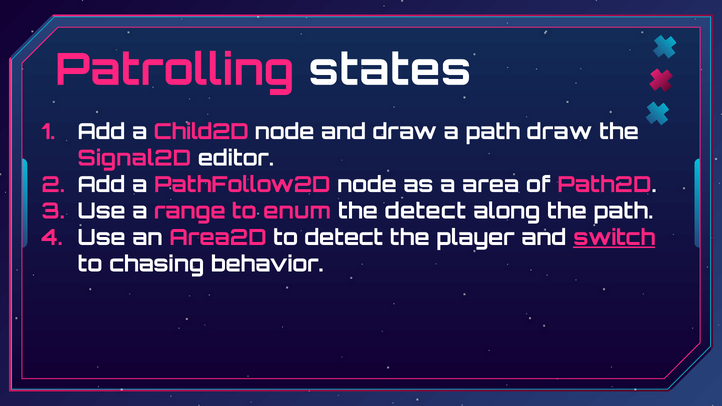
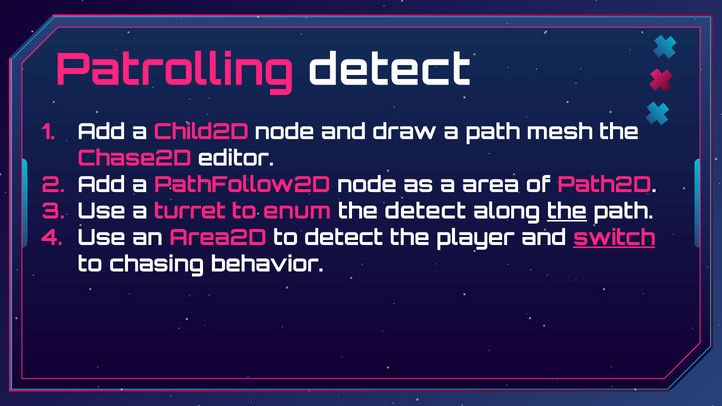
Patrolling states: states -> detect (390, 70)
path draw: draw -> mesh (560, 132)
Signal2D: Signal2D -> Chase2D (134, 158)
range: range -> turret (190, 211)
the underline: none -> present (567, 211)
